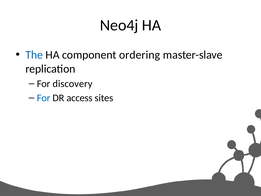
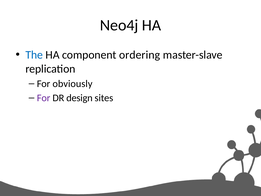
discovery: discovery -> obviously (72, 84)
For colour: blue -> purple (44, 98)
access: access -> design (79, 98)
